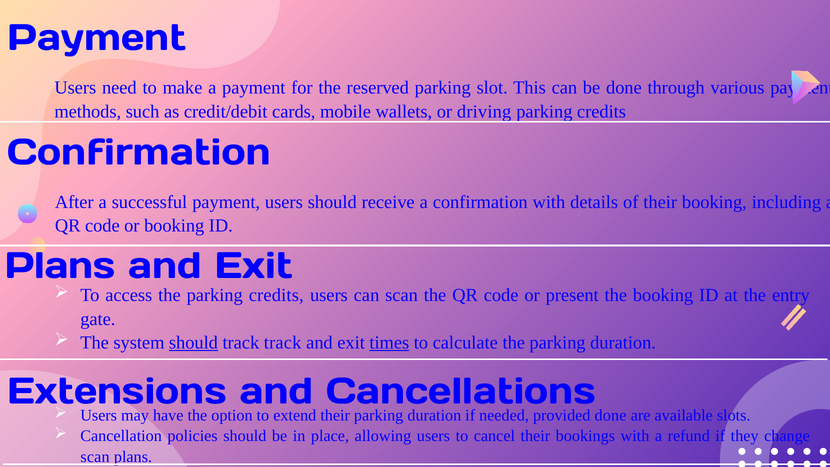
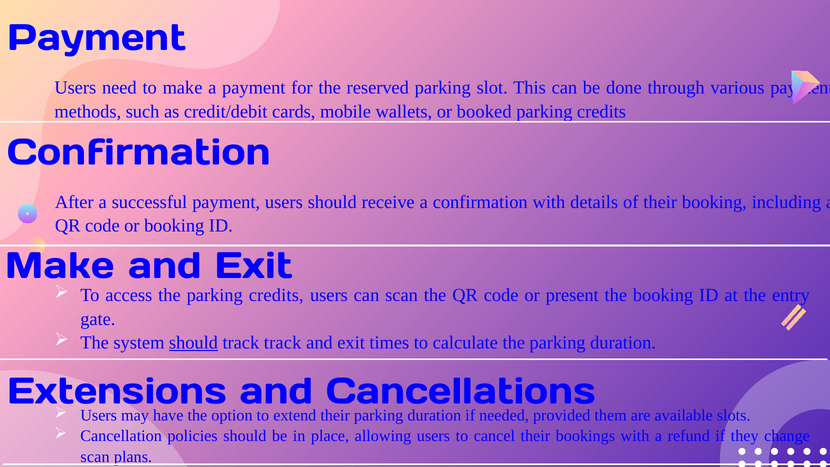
driving: driving -> booked (484, 112)
Plans: Plans -> Make (60, 266)
times underline: present -> none (389, 343)
done: done -> them (611, 415)
